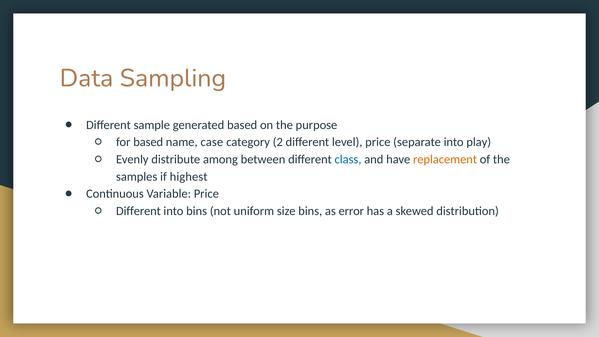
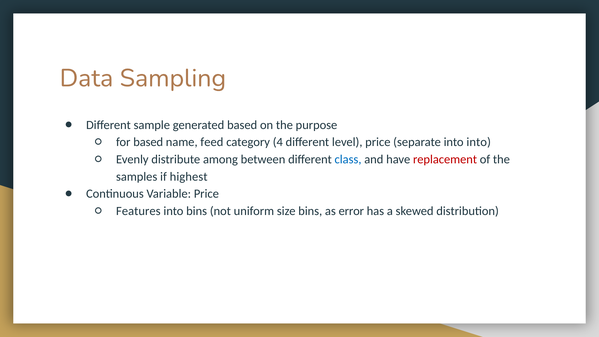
case: case -> feed (212, 142)
2: 2 -> 4 (278, 142)
into play: play -> into (479, 142)
replacement colour: orange -> red (445, 159)
Different: Different -> Features (138, 211)
